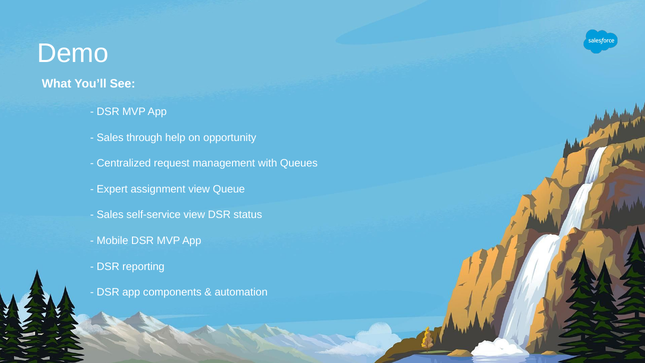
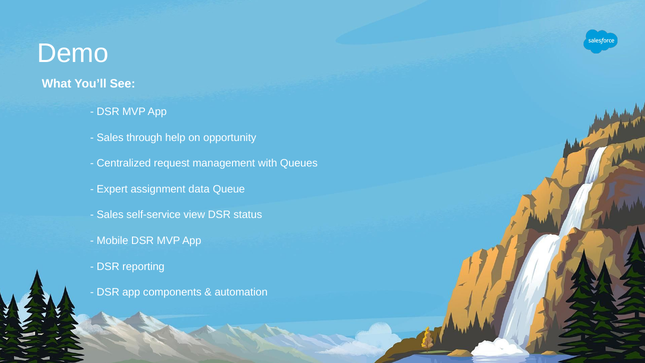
assignment view: view -> data (199, 189)
